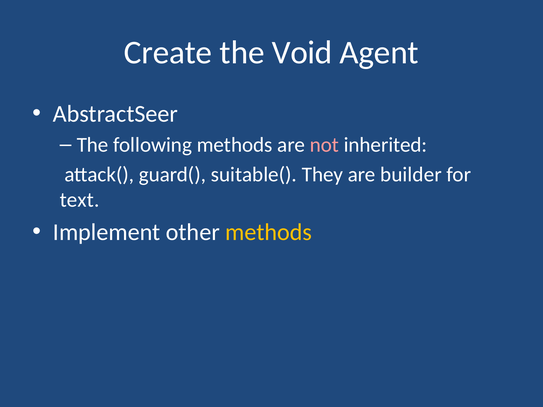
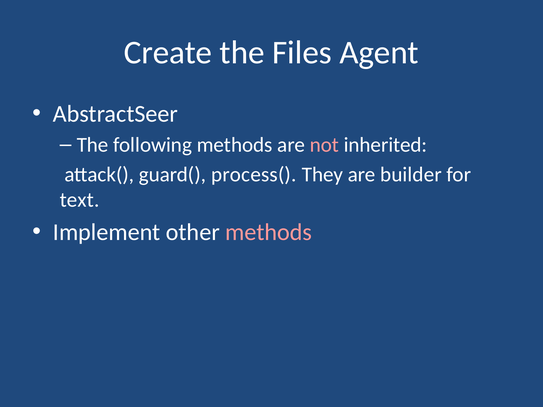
Void: Void -> Files (302, 53)
suitable(: suitable( -> process( (254, 175)
methods colour: yellow -> pink (269, 232)
